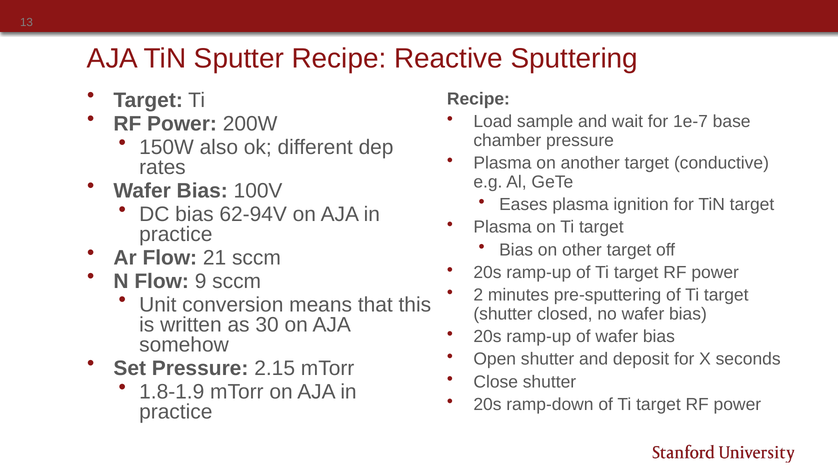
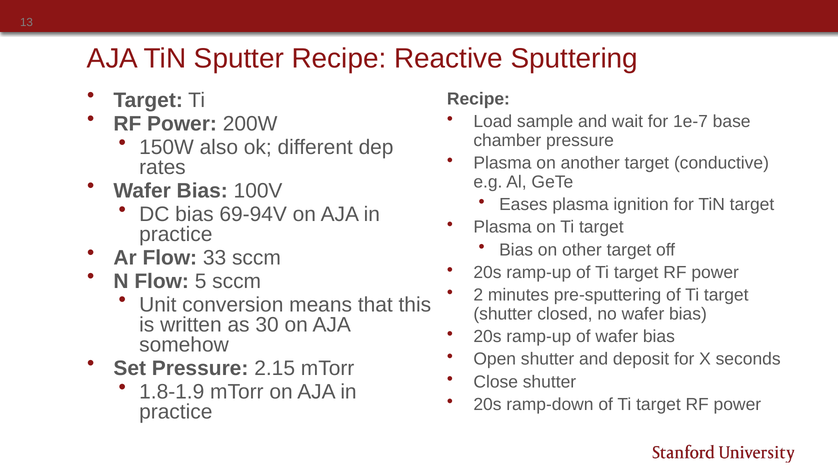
62-94V: 62-94V -> 69-94V (253, 215)
21: 21 -> 33 (215, 258)
9: 9 -> 5 (201, 282)
